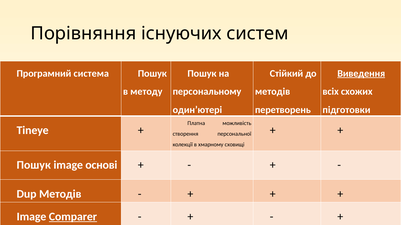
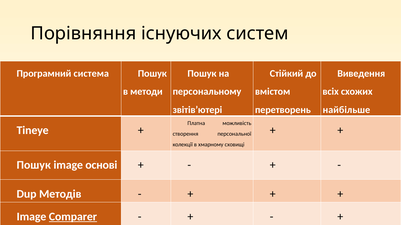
Виведення underline: present -> none (361, 74)
методу: методу -> методи (146, 92)
методів: методів -> вмістом (273, 92)
один’ютері: один’ютері -> звітів’ютері (197, 110)
підготовки: підготовки -> найбільше (346, 110)
